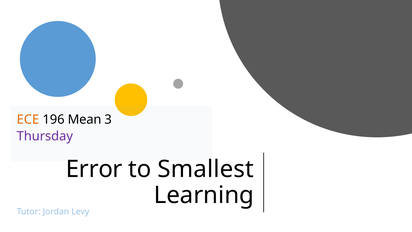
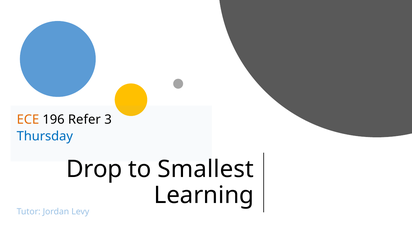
Mean: Mean -> Refer (84, 119)
Thursday colour: purple -> blue (45, 136)
Error: Error -> Drop (94, 169)
